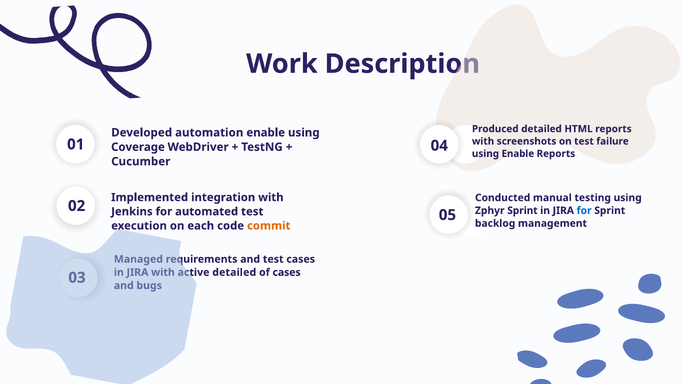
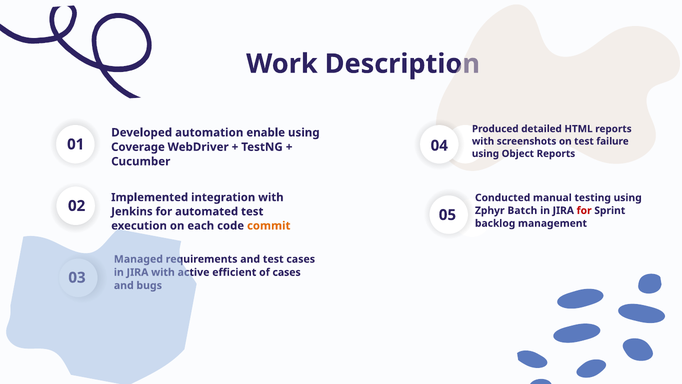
using Enable: Enable -> Object (518, 154)
Zphyr Sprint: Sprint -> Batch (522, 210)
for colour: blue -> red (584, 210)
detailed: detailed -> efficient (234, 272)
